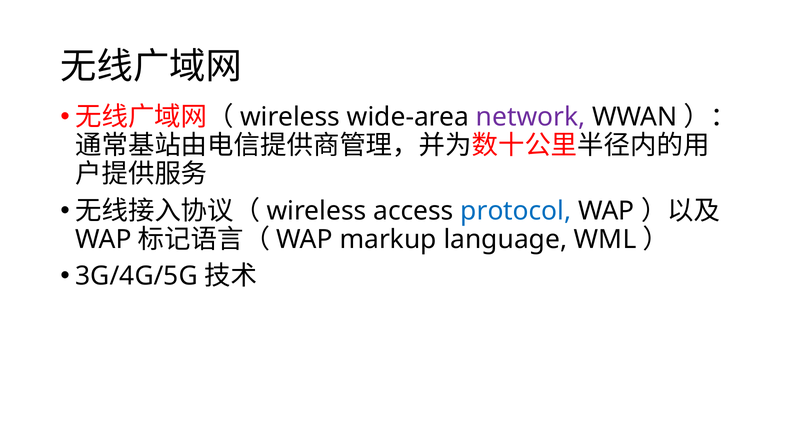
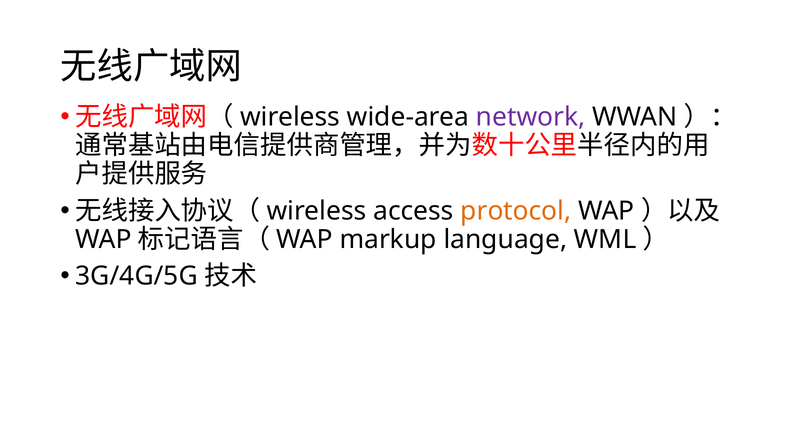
protocol colour: blue -> orange (516, 211)
